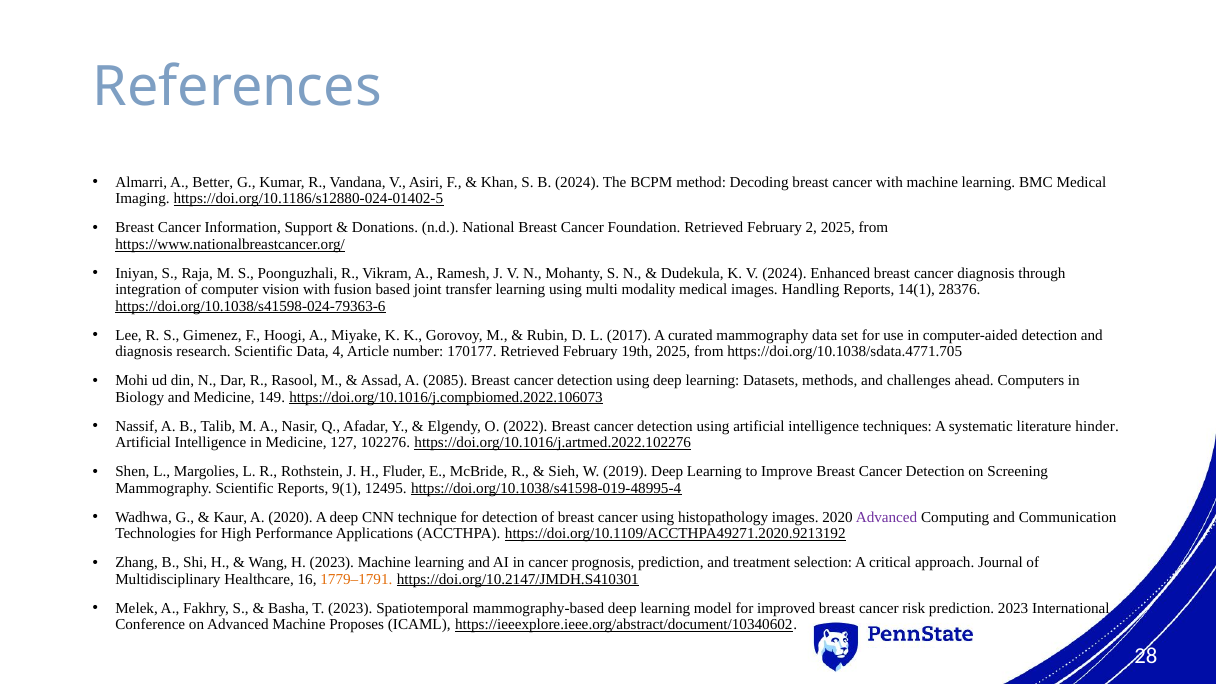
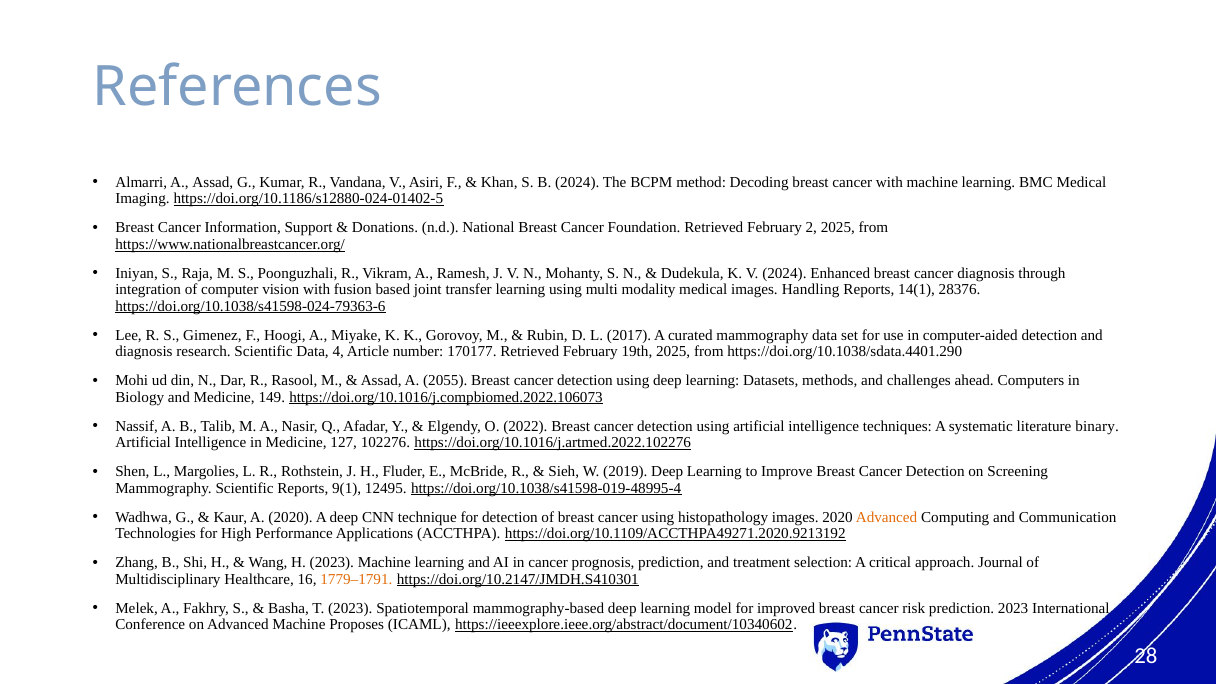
A Better: Better -> Assad (213, 182)
https://doi.org/10.1038/sdata.4771.705: https://doi.org/10.1038/sdata.4771.705 -> https://doi.org/10.1038/sdata.4401.290 (845, 352)
2085: 2085 -> 2055 (445, 381)
hinder: hinder -> binary (1097, 426)
Advanced colour: purple -> orange (887, 517)
